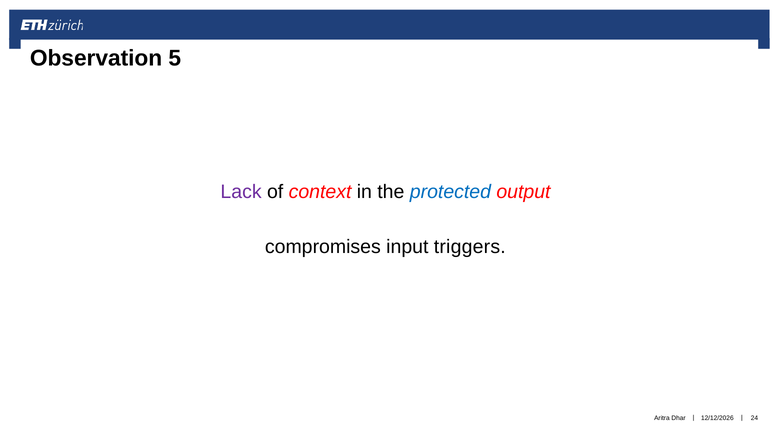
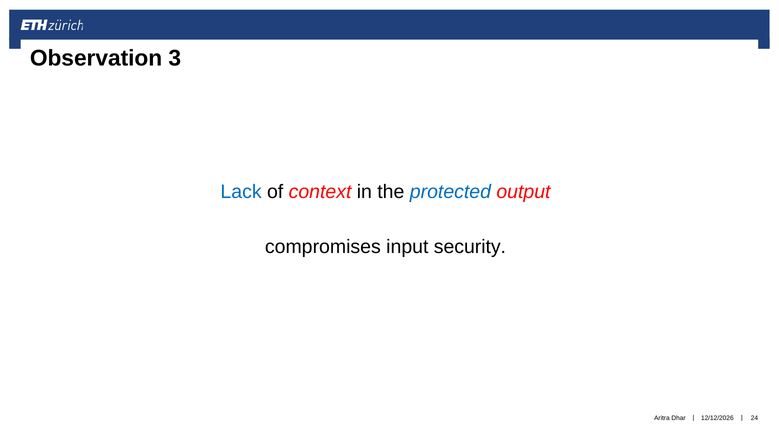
5: 5 -> 3 (175, 58)
Lack colour: purple -> blue (241, 192)
triggers: triggers -> security (470, 247)
